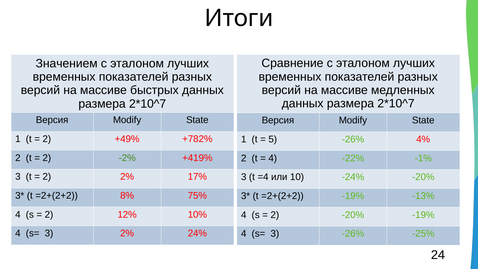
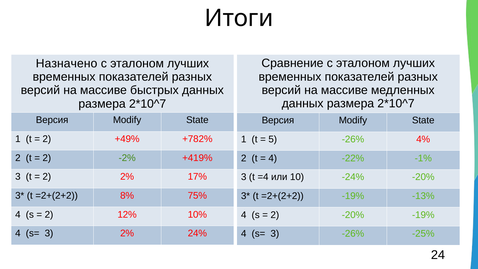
Значением: Значением -> Назначено (67, 63)
